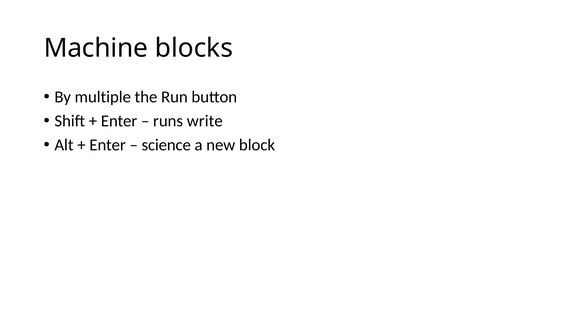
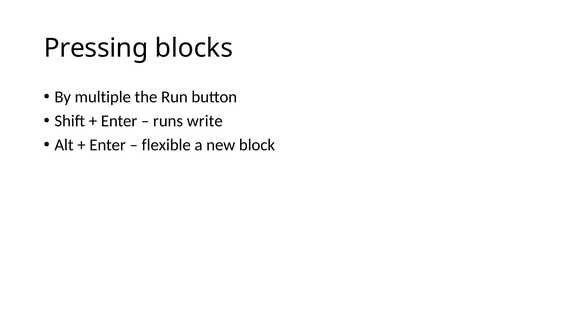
Machine: Machine -> Pressing (96, 48)
science: science -> flexible (166, 145)
